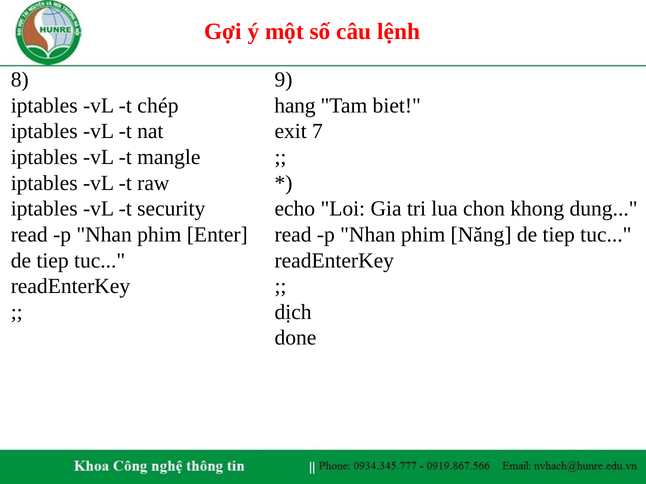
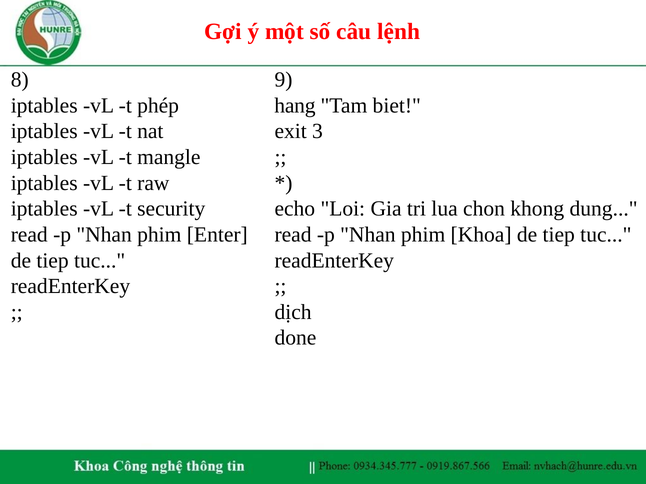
chép: chép -> phép (158, 106)
7: 7 -> 3 (318, 132)
Năng: Năng -> Khoa (481, 235)
